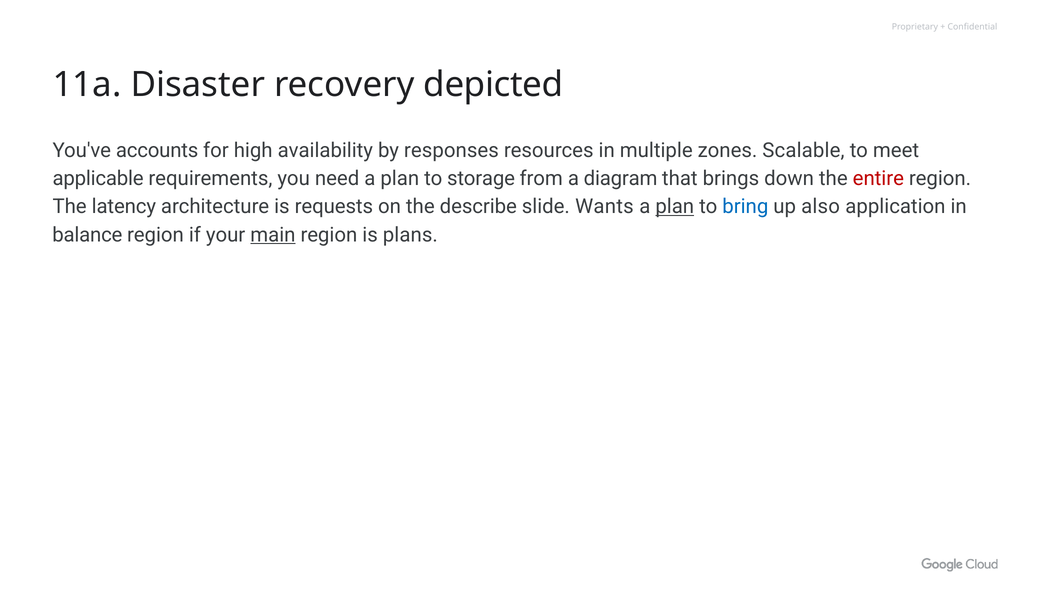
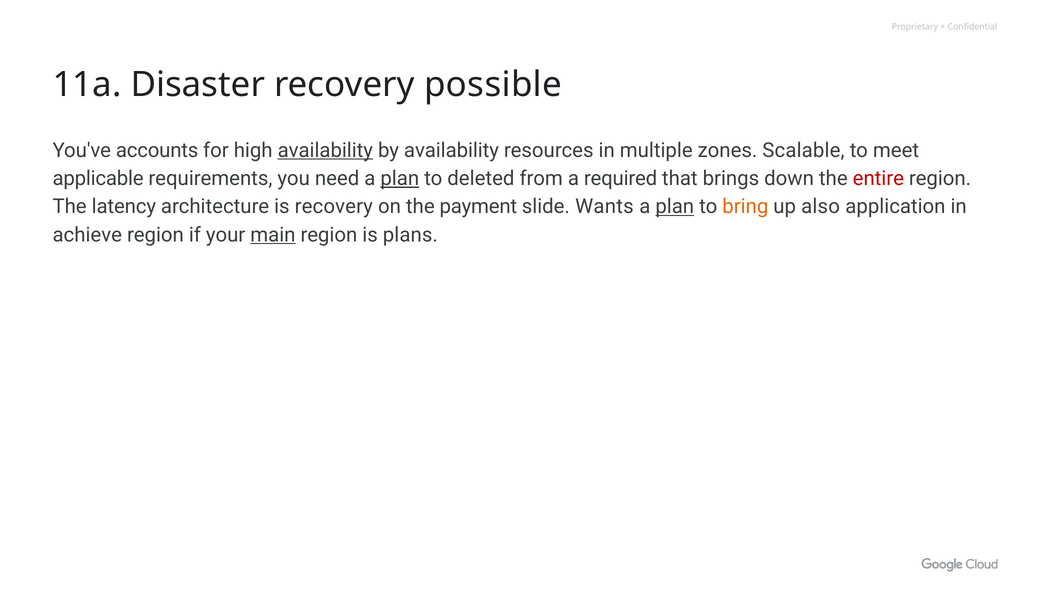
depicted: depicted -> possible (493, 85)
availability underline: none -> present (325, 150)
by responses: responses -> availability (451, 150)
plan underline: none -> present (400, 178)
storage: storage -> deleted (481, 178)
diagram: diagram -> required (621, 178)
is requests: requests -> recovery (334, 207)
describe: describe -> payment (478, 207)
bring colour: blue -> orange (745, 207)
balance: balance -> achieve (87, 235)
